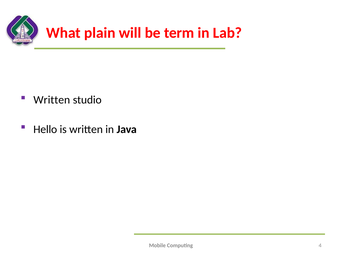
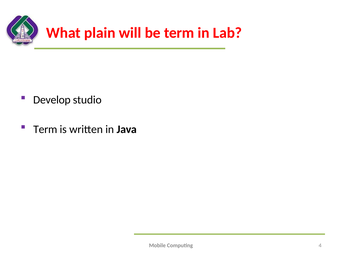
Written: Written -> Develop (52, 100)
Hello: Hello -> Term (45, 129)
